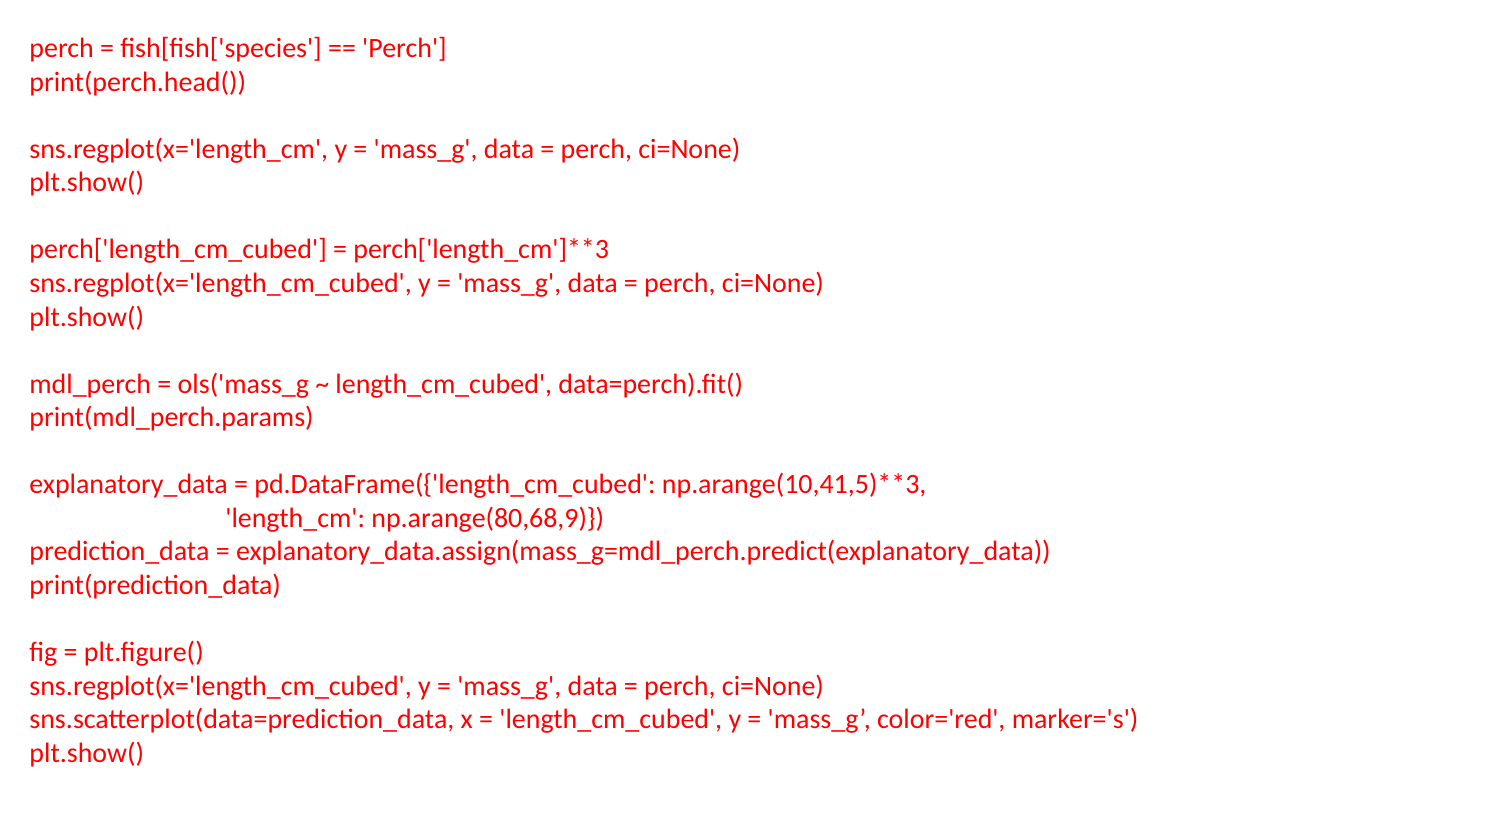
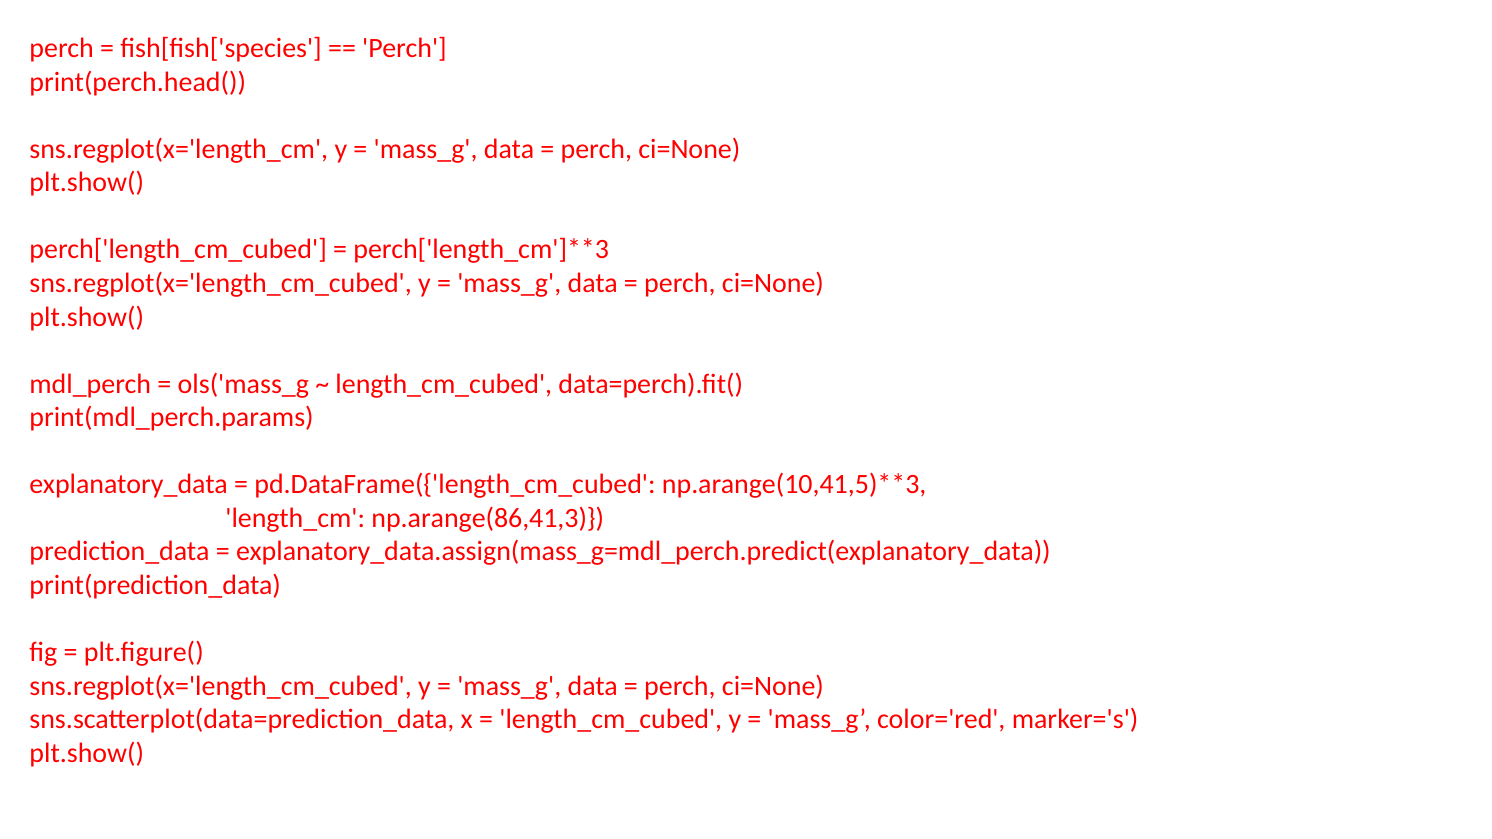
np.arange(80,68,9: np.arange(80,68,9 -> np.arange(86,41,3 (488, 518)
